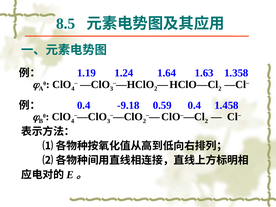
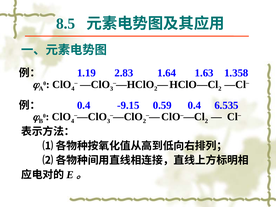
1.24: 1.24 -> 2.83 (124, 73)
-9.18: -9.18 -> -9.15 (128, 105)
1.458: 1.458 -> 6.535 (226, 105)
